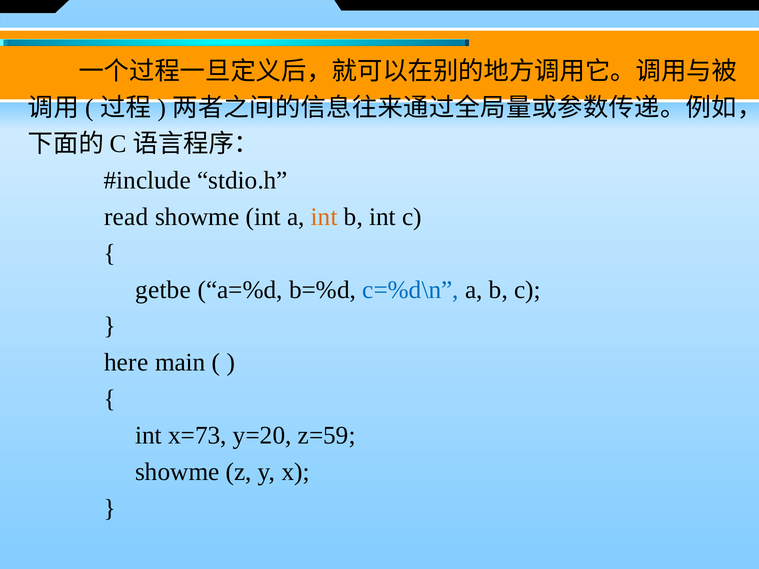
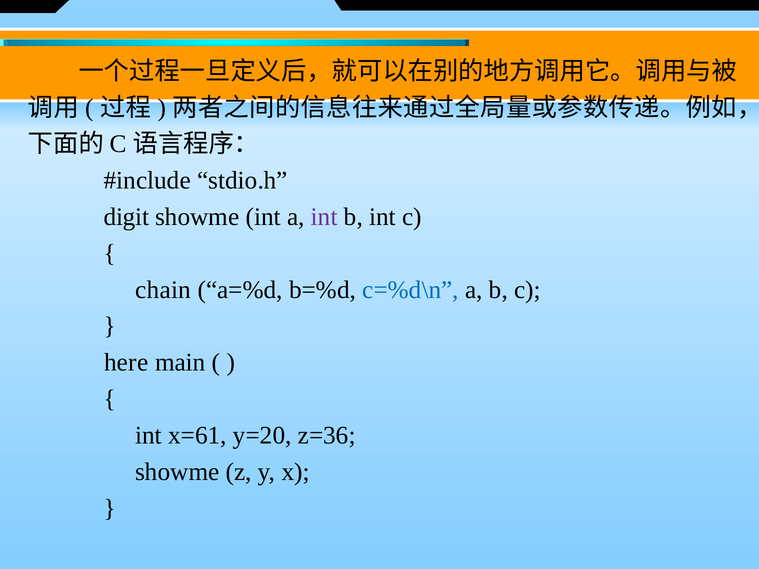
read: read -> digit (126, 217)
int colour: orange -> purple (324, 217)
getbe: getbe -> chain (163, 290)
x=73: x=73 -> x=61 (197, 436)
z=59: z=59 -> z=36 (327, 436)
